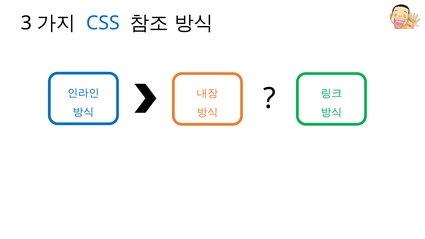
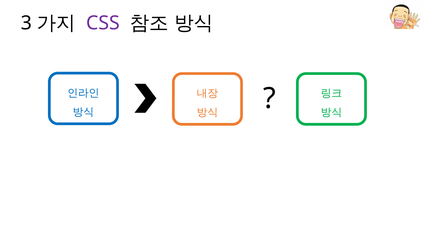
CSS colour: blue -> purple (103, 23)
